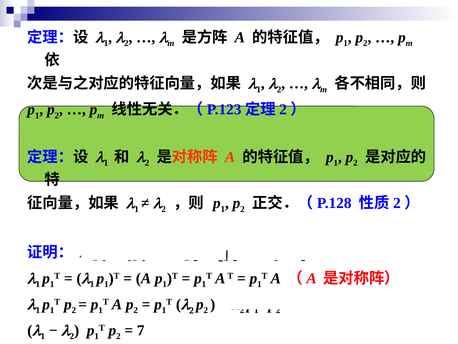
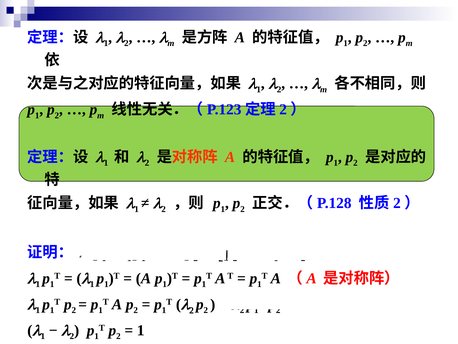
7: 7 -> 1 (141, 330)
